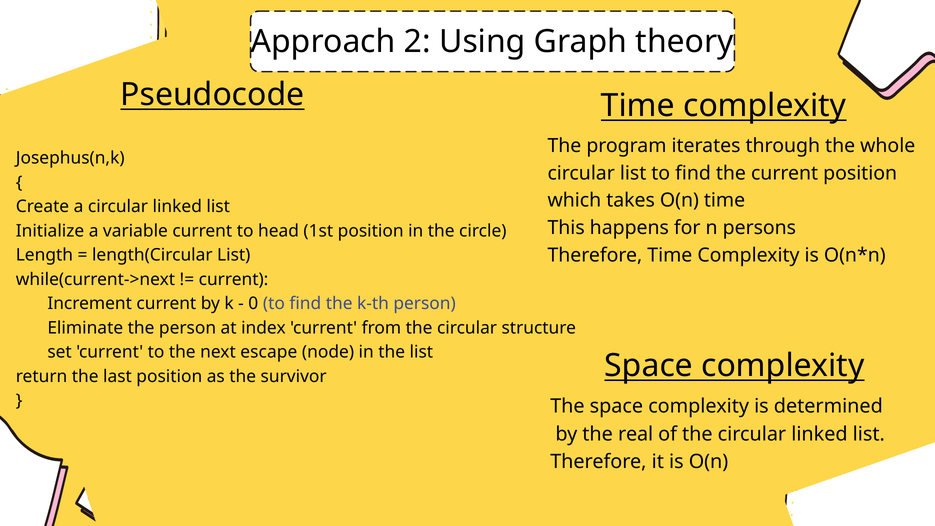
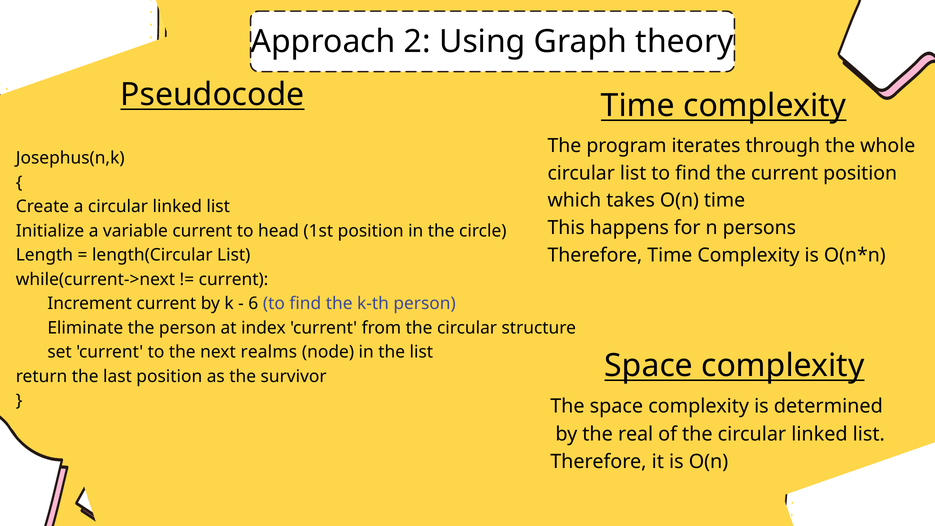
0: 0 -> 6 (253, 304)
escape: escape -> realms (269, 352)
